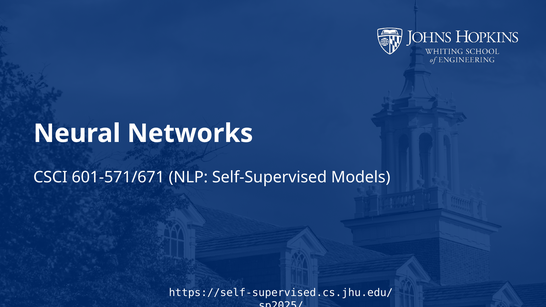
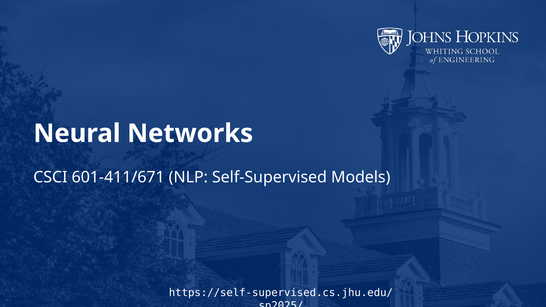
601-571/671: 601-571/671 -> 601-411/671 (118, 177)
